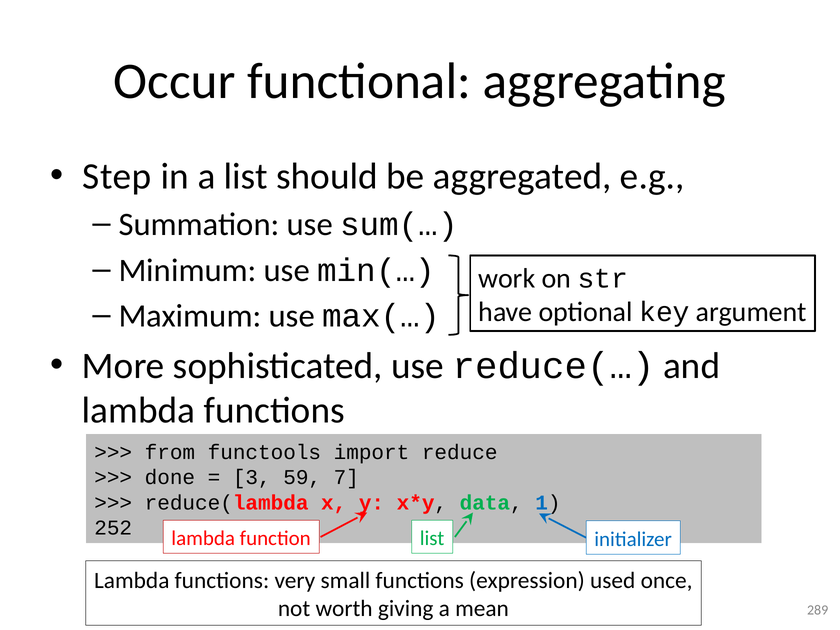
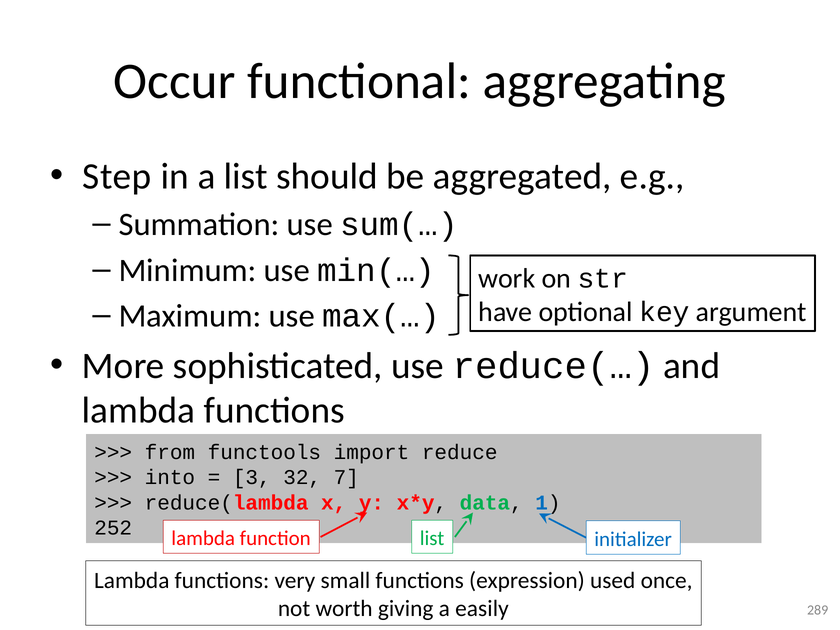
done: done -> into (170, 477)
59: 59 -> 32 (302, 477)
mean: mean -> easily (482, 609)
